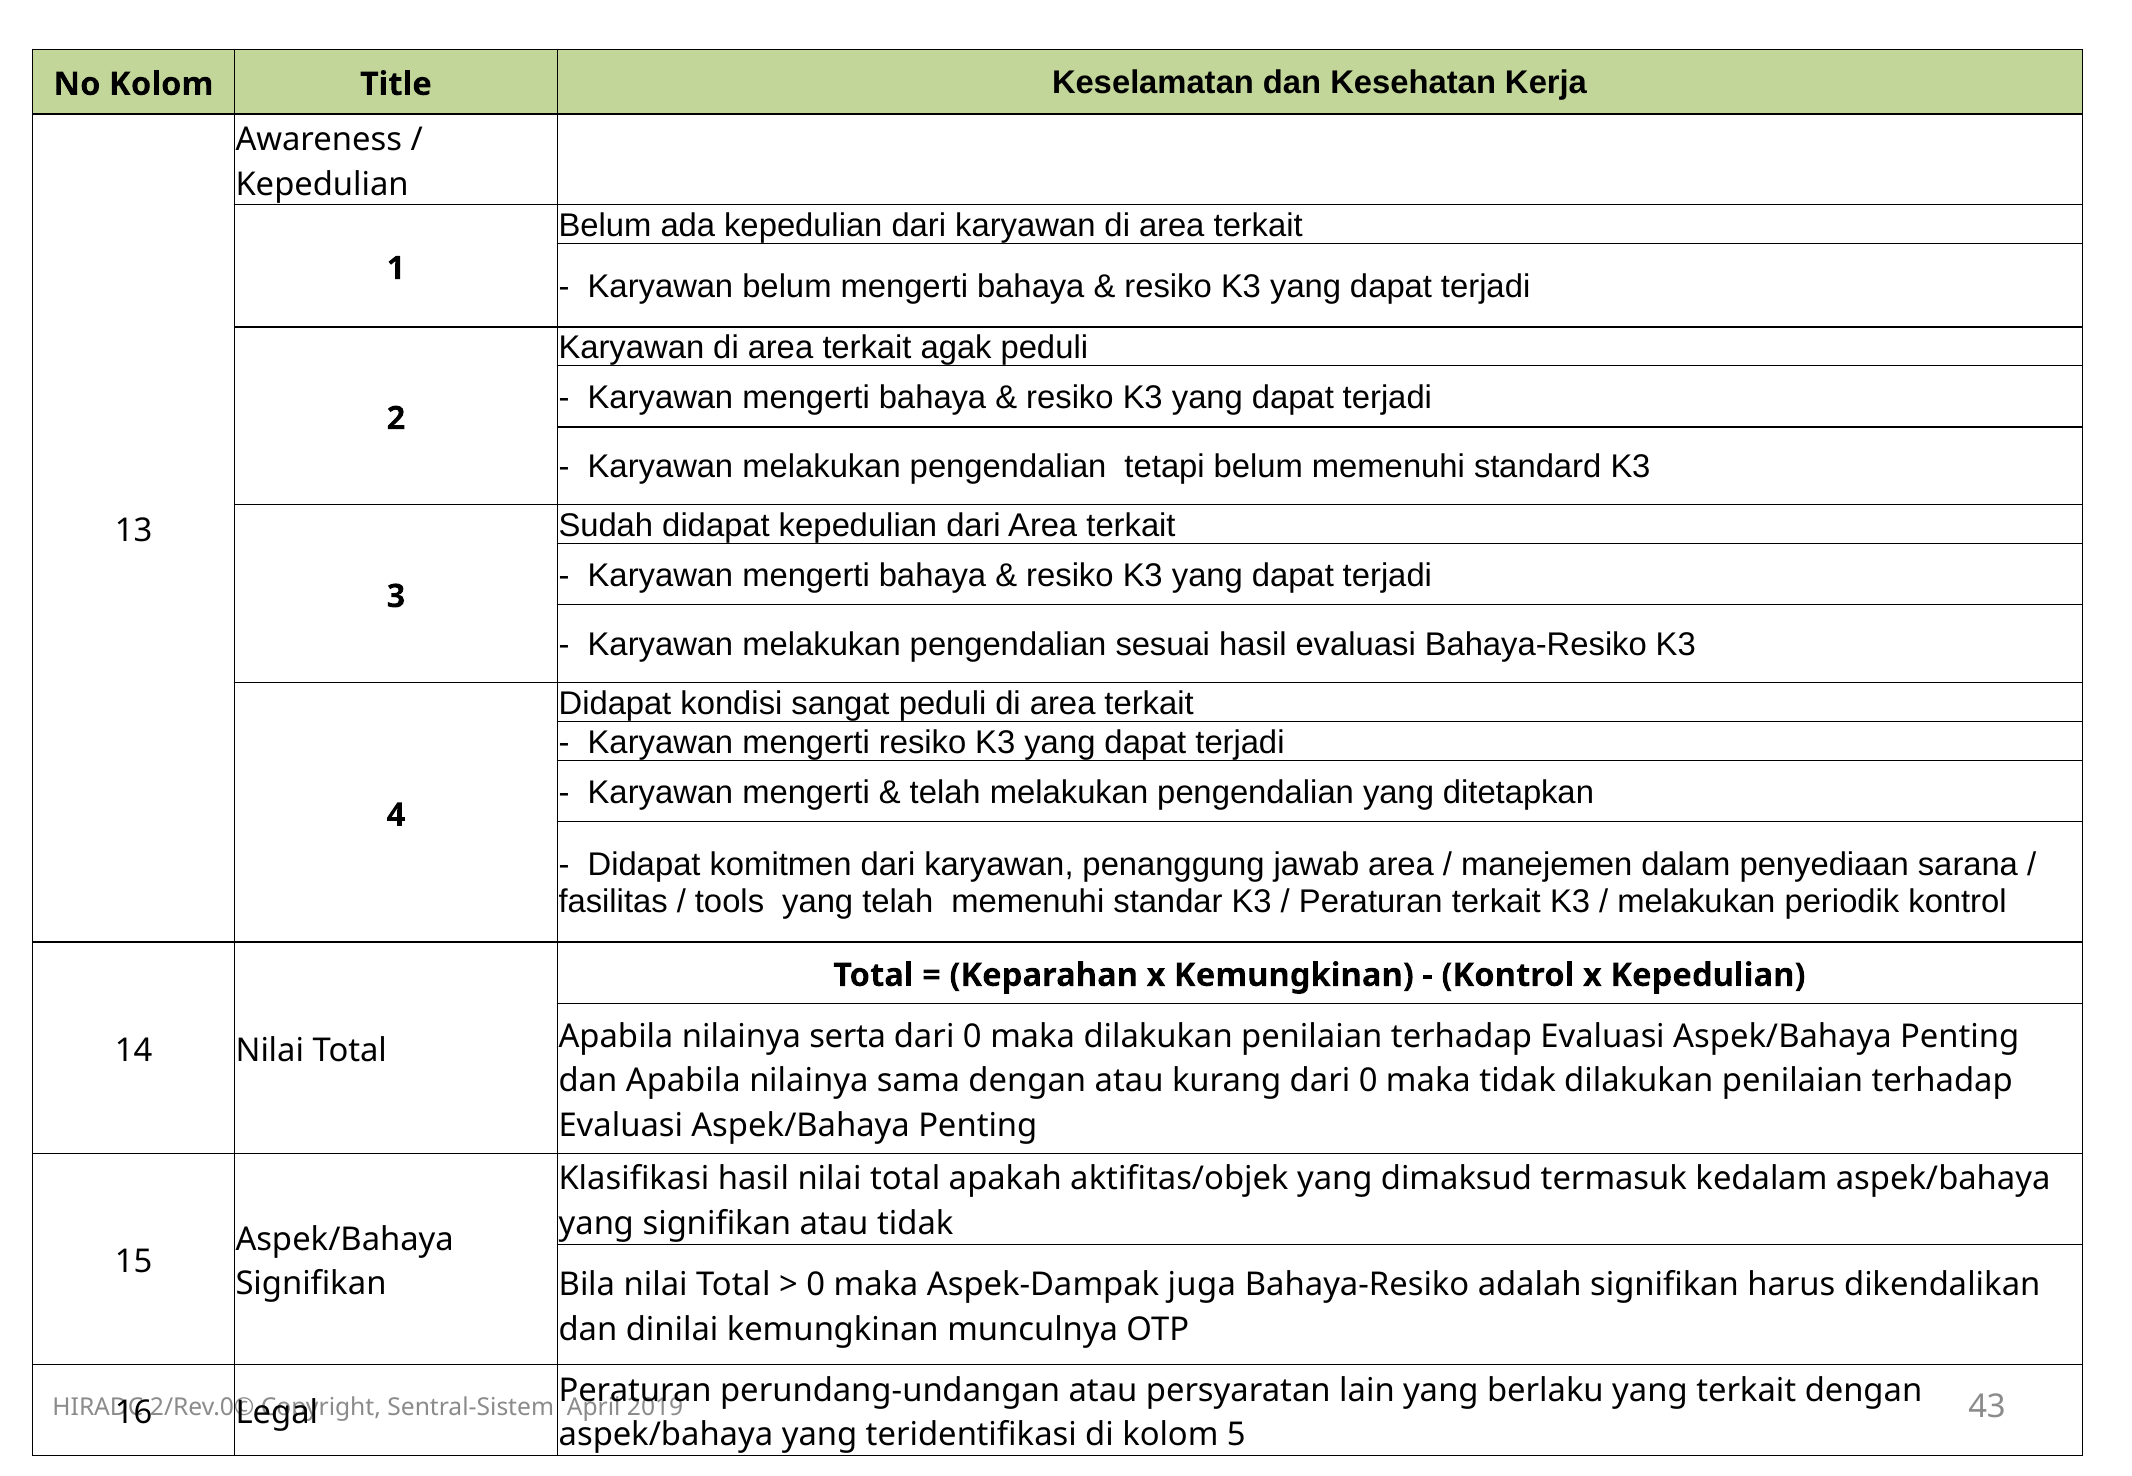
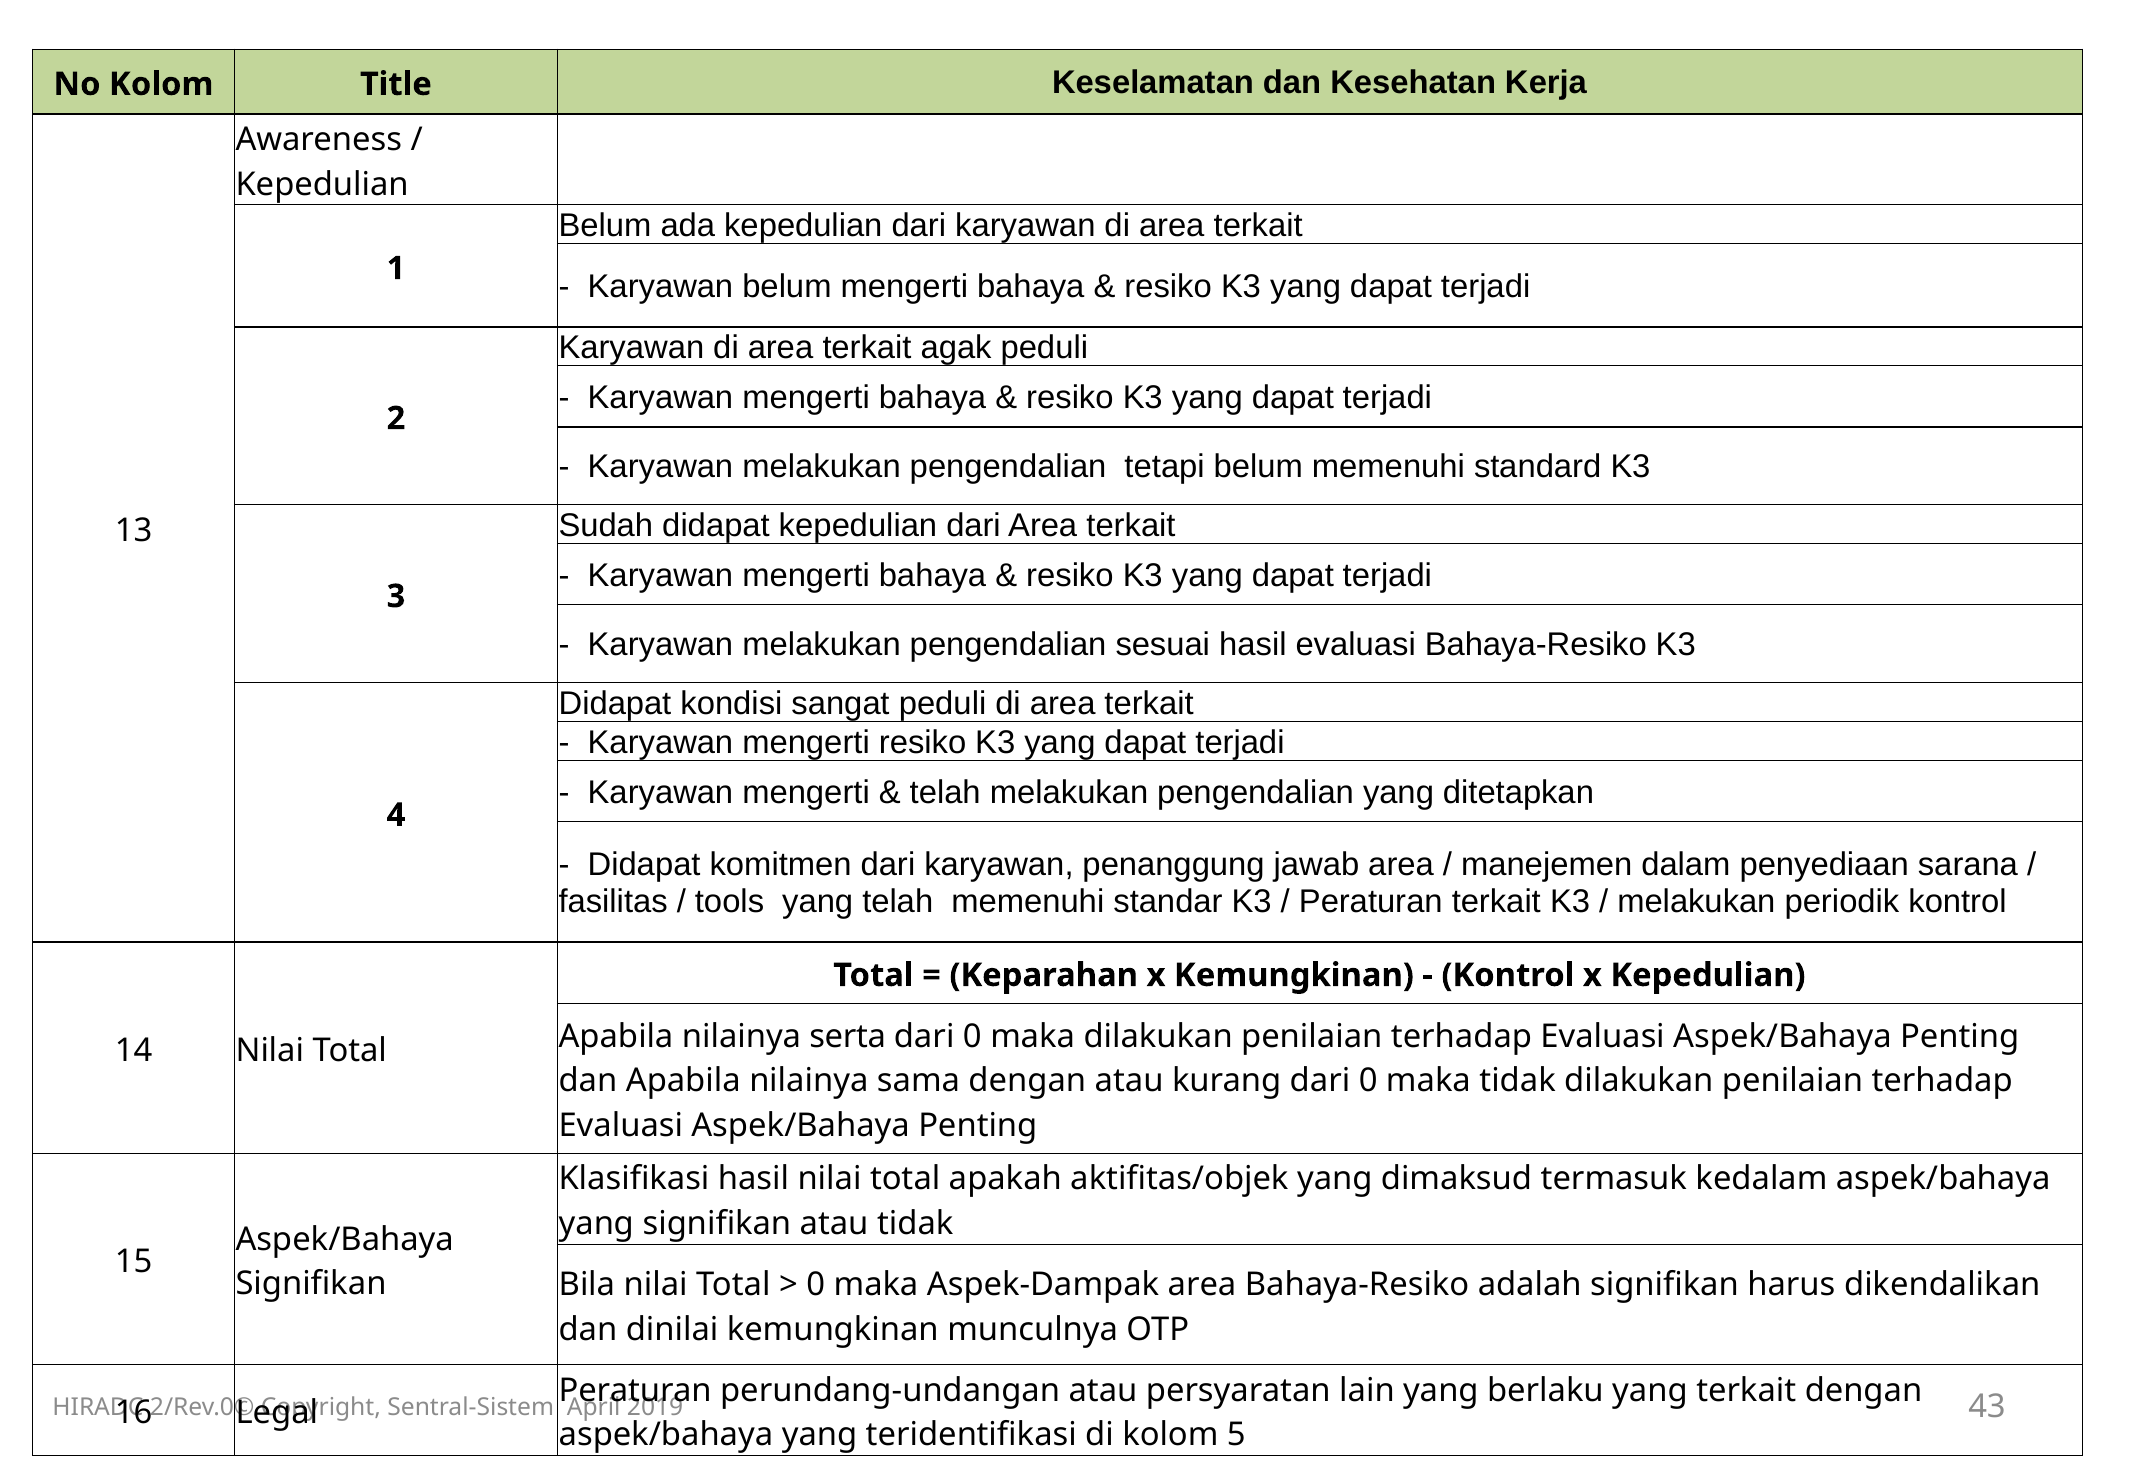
Aspek-Dampak juga: juga -> area (1202, 1285)
